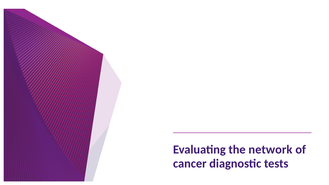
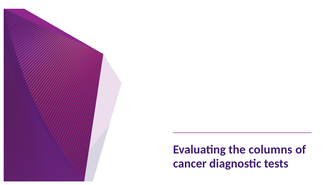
network: network -> columns (270, 150)
